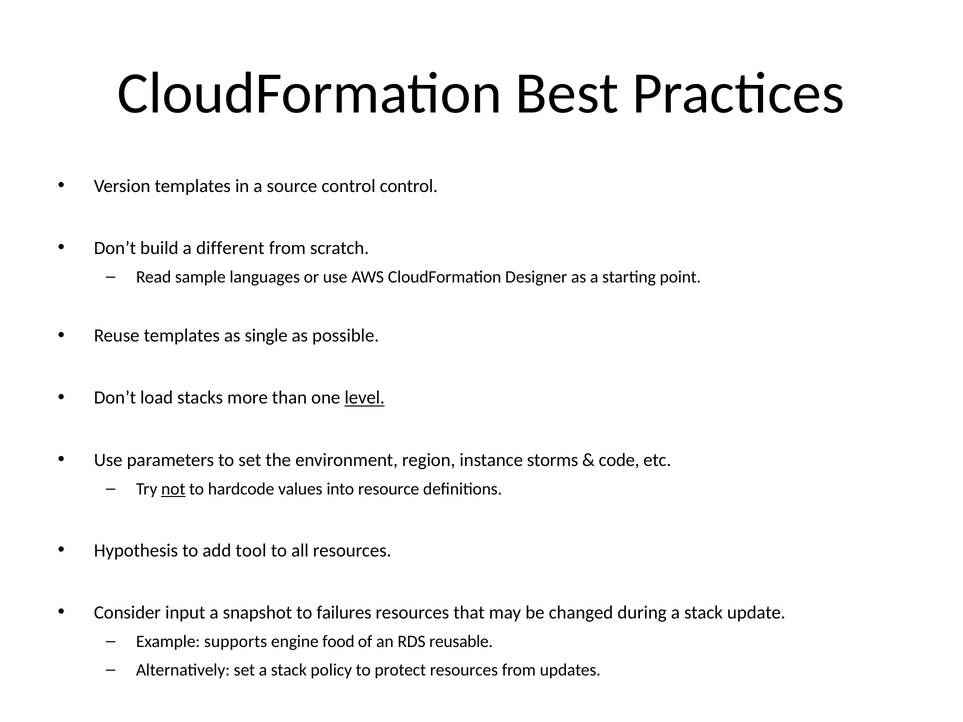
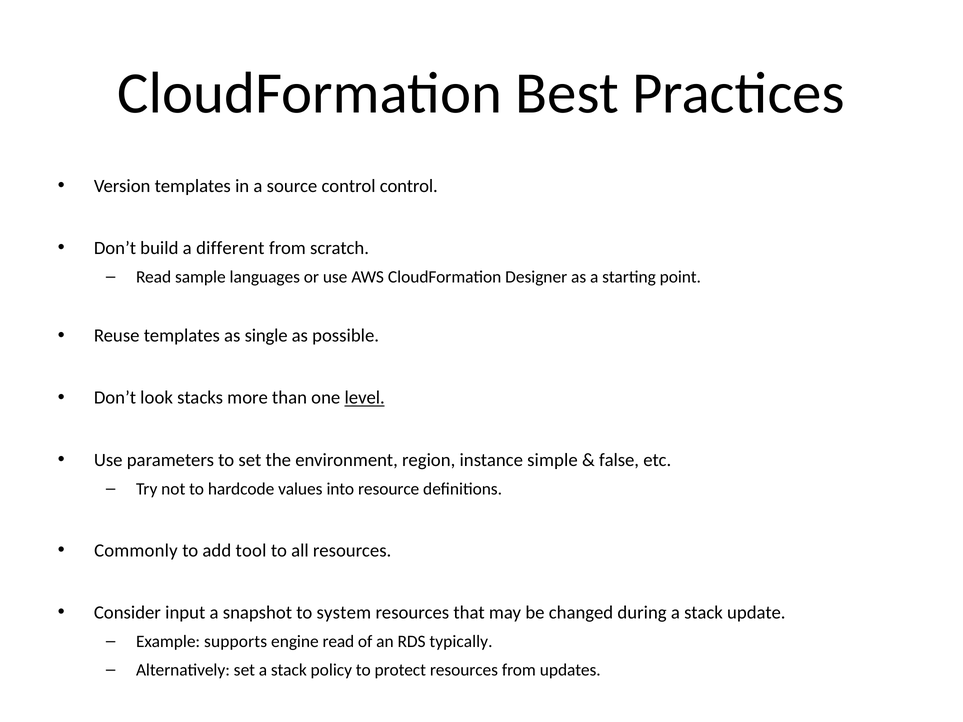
load: load -> look (157, 398)
storms: storms -> simple (552, 460)
code: code -> false (619, 460)
not underline: present -> none (173, 489)
Hypothesis: Hypothesis -> Commonly (136, 551)
failures: failures -> system (344, 613)
engine food: food -> read (338, 642)
reusable: reusable -> typically (461, 642)
